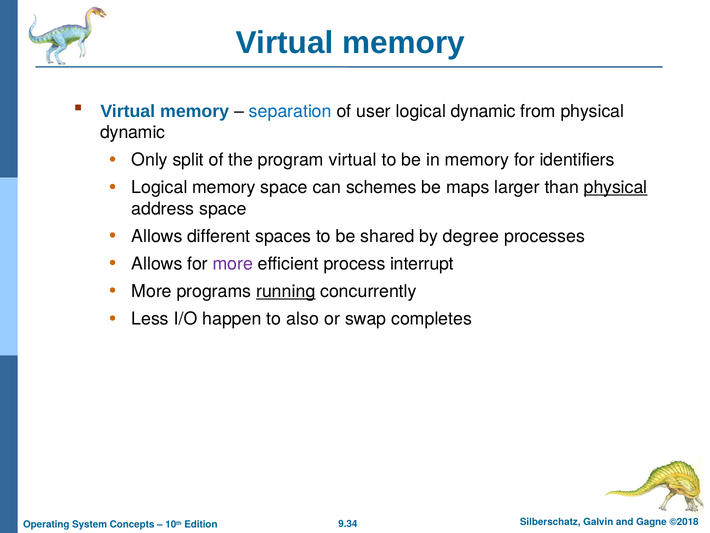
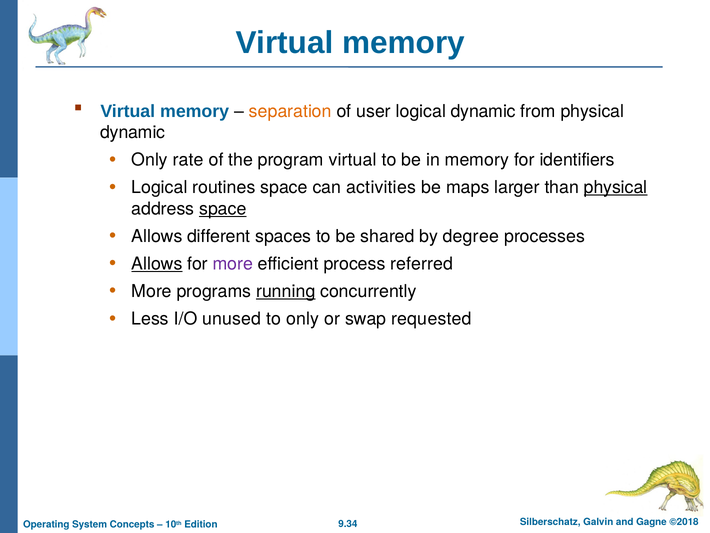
separation colour: blue -> orange (290, 111)
split: split -> rate (188, 160)
Logical memory: memory -> routines (224, 187)
schemes: schemes -> activities (381, 187)
space underline: none -> present (223, 209)
Allows underline: none -> present (157, 264)
interrupt: interrupt -> referred (422, 264)
happen: happen -> unused (232, 319)
to also: also -> only (303, 319)
completes: completes -> requested (431, 319)
